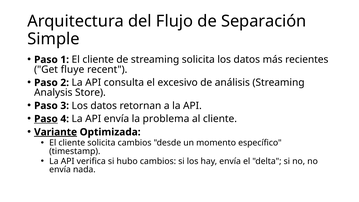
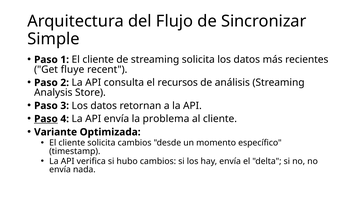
Separación: Separación -> Sincronizar (264, 21)
excesivo: excesivo -> recursos (178, 83)
Variante underline: present -> none (56, 132)
